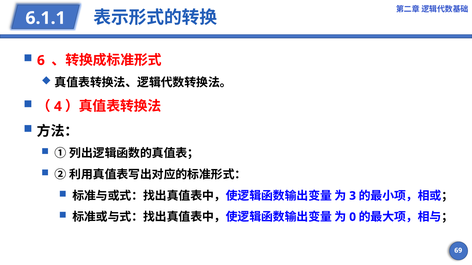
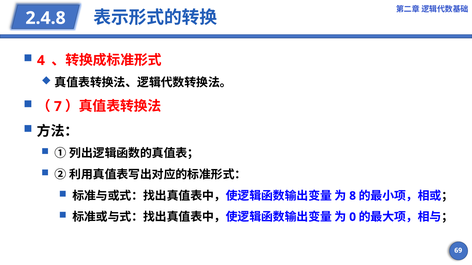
6.1.1: 6.1.1 -> 2.4.8 (46, 18)
6: 6 -> 4 (41, 61)
4: 4 -> 7 (58, 107)
3: 3 -> 8 (353, 196)
